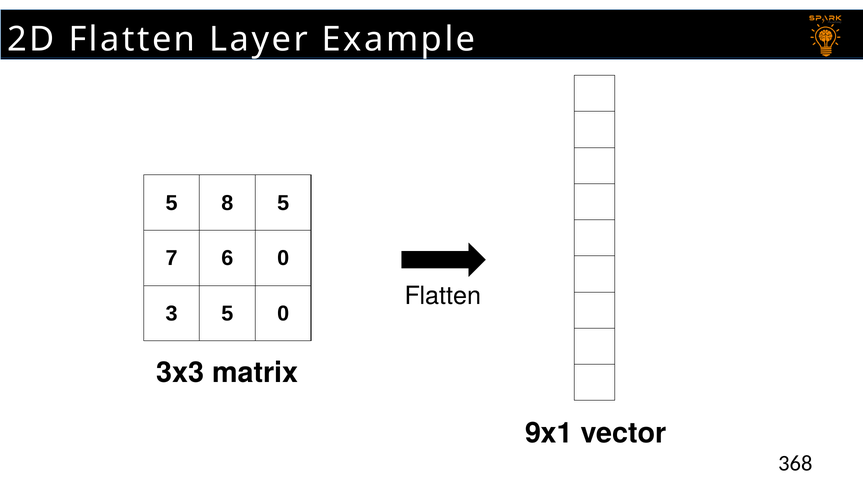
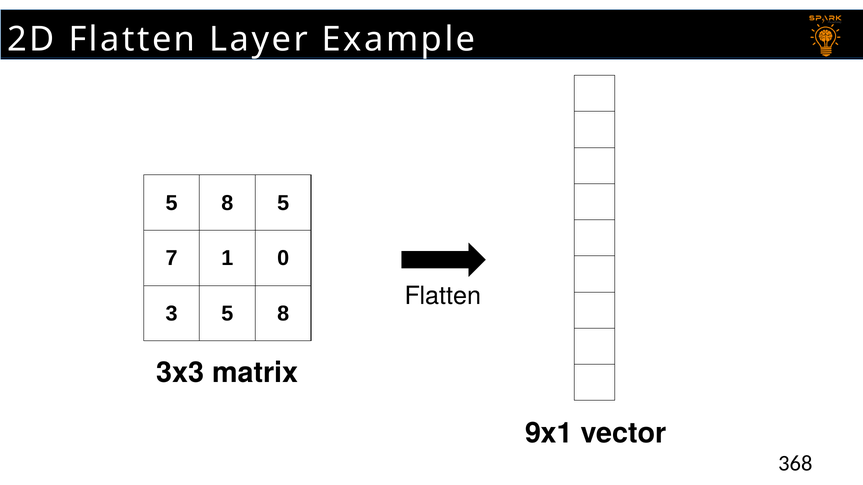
6: 6 -> 1 (227, 258)
3 5 0: 0 -> 8 (283, 314)
